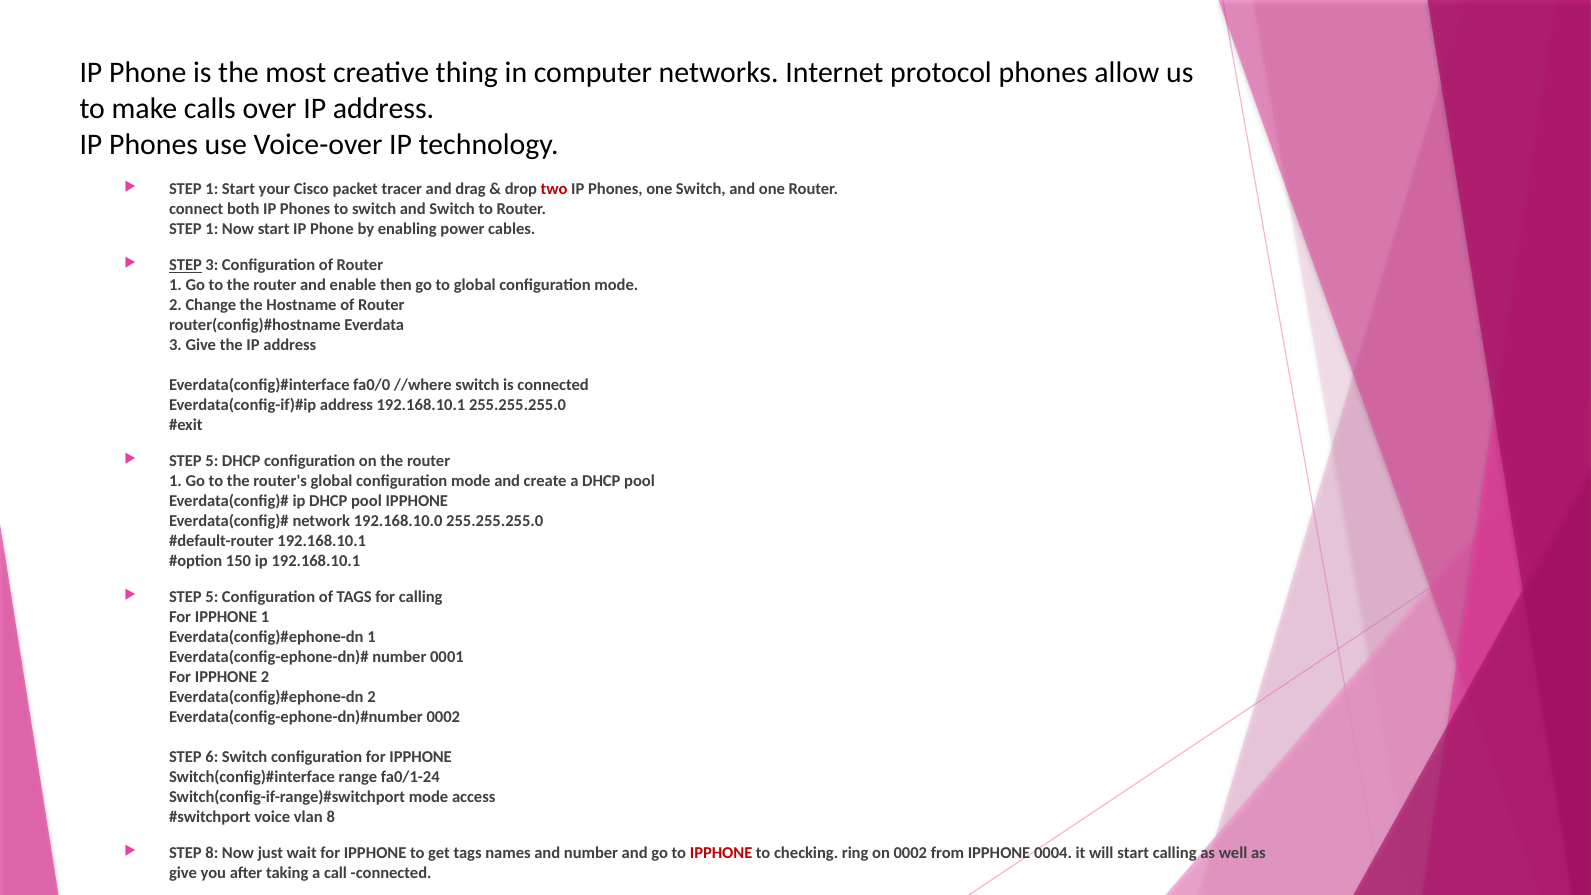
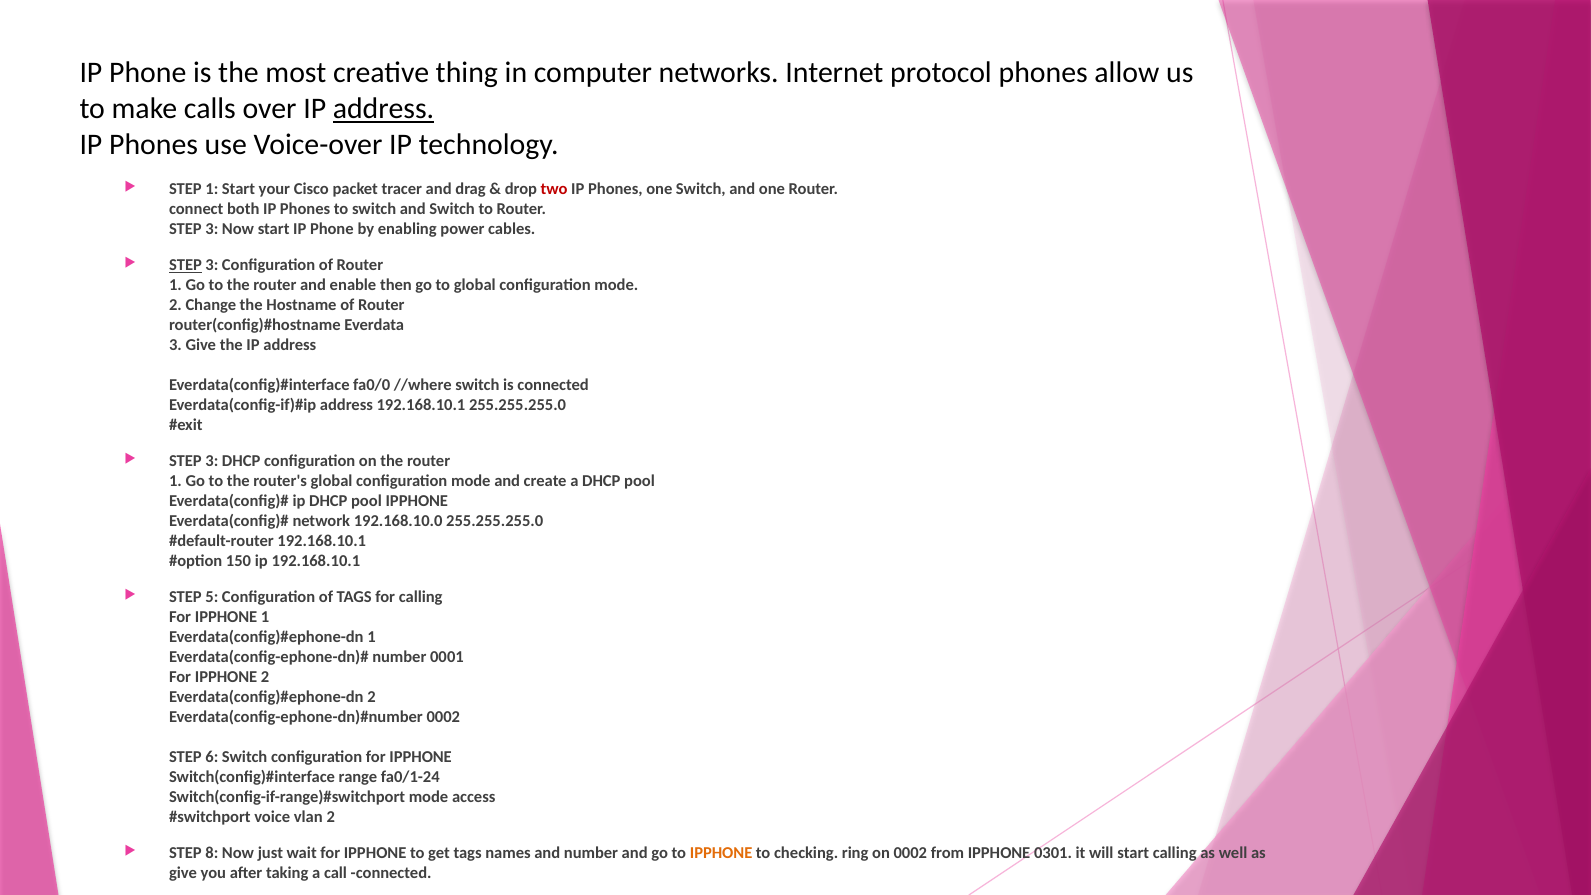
address underline: none -> present (384, 109)
1: 1 -> 3 (212, 229)
5: 5 -> 3 (212, 461)
vlan 8: 8 -> 2 (331, 817)
IPPHONE colour: red -> orange (721, 853)
0004: 0004 -> 0301 (1053, 853)
